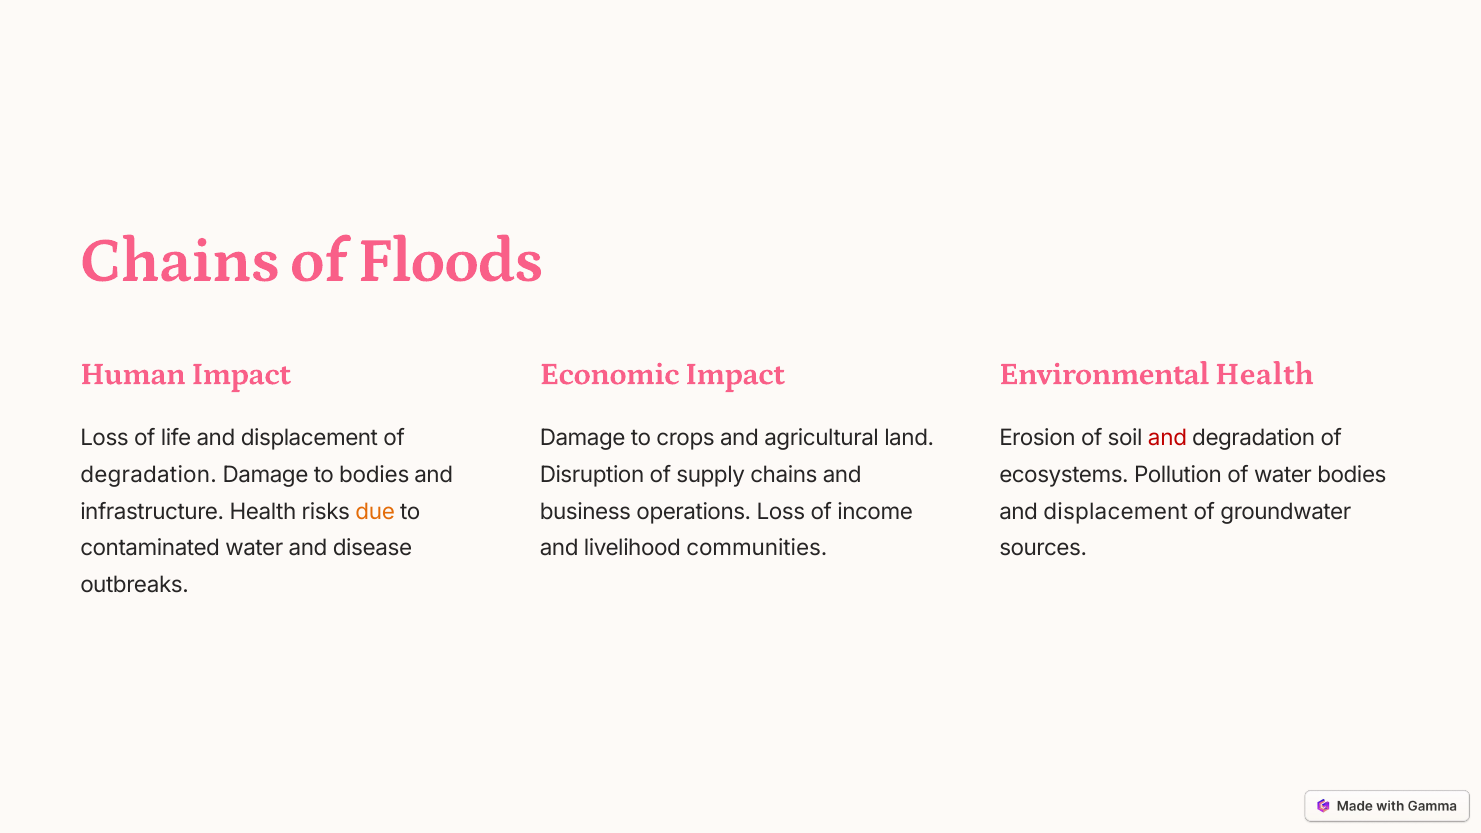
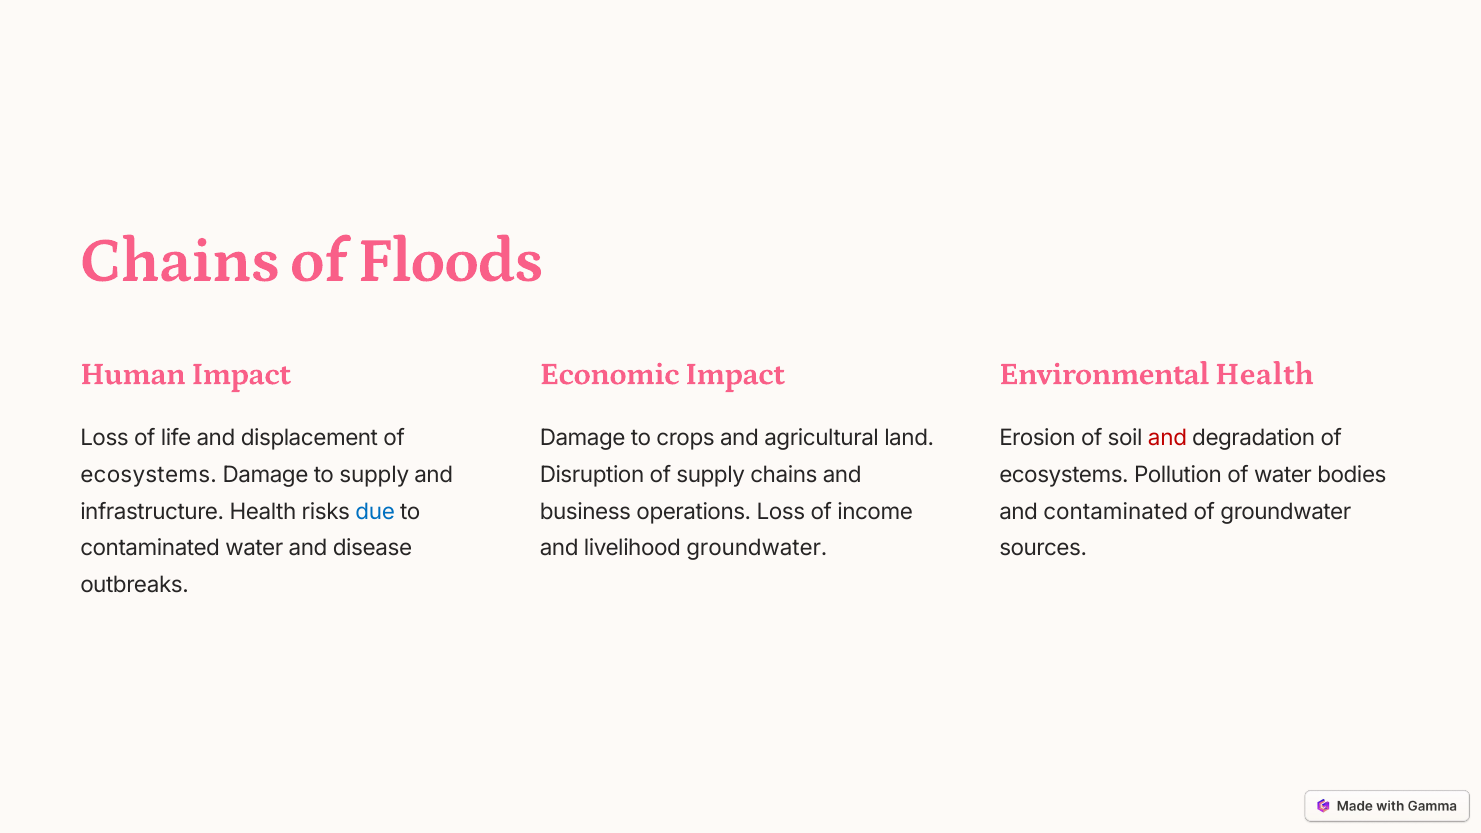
degradation: degradation -> ecosystems (149, 475)
to bodies: bodies -> supply (374, 475)
due colour: orange -> blue (375, 512)
displacement: displacement -> contaminated (1116, 512)
livelihood communities: communities -> groundwater (757, 548)
